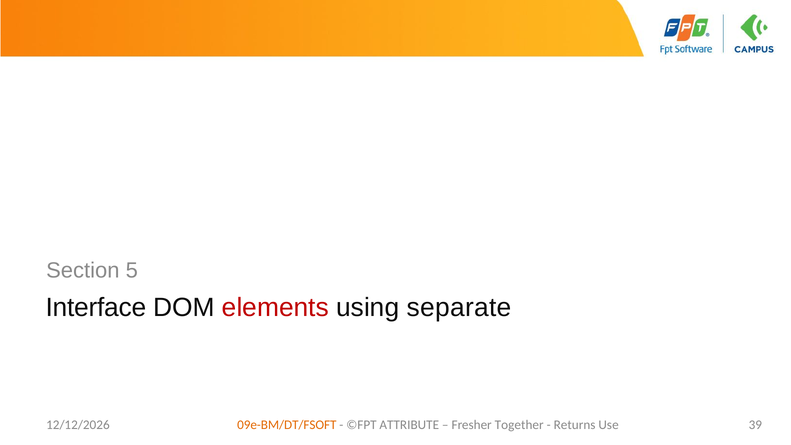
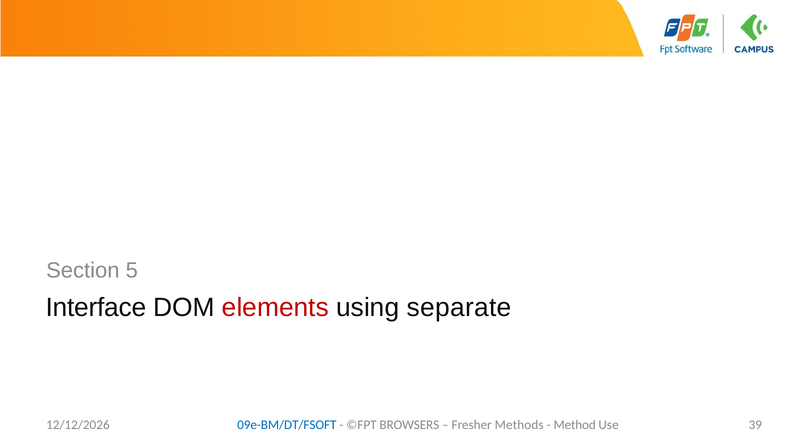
09e-BM/DT/FSOFT colour: orange -> blue (287, 425)
ATTRIBUTE: ATTRIBUTE -> BROWSERS (409, 425)
Together: Together -> Methods (519, 425)
Returns: Returns -> Method (575, 425)
